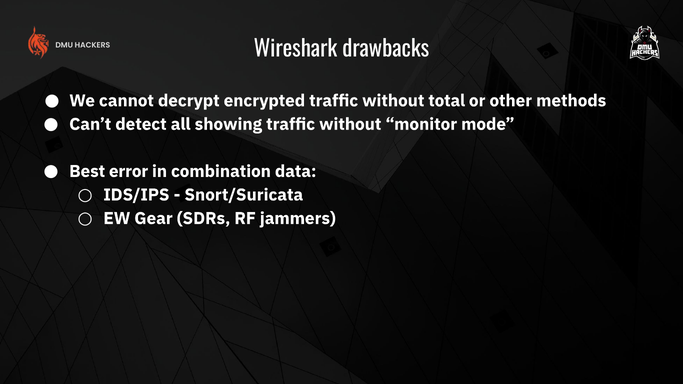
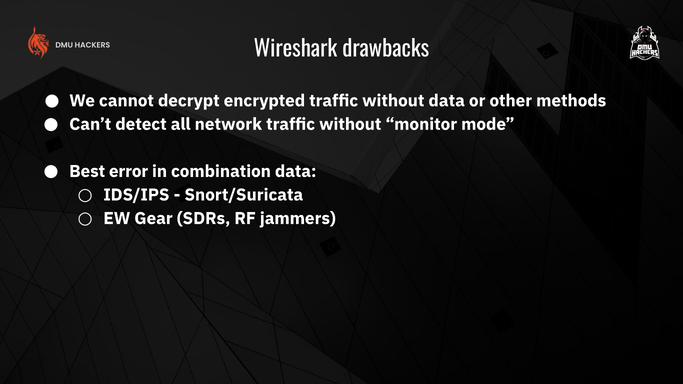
without total: total -> data (447, 101)
showing: showing -> network (228, 124)
